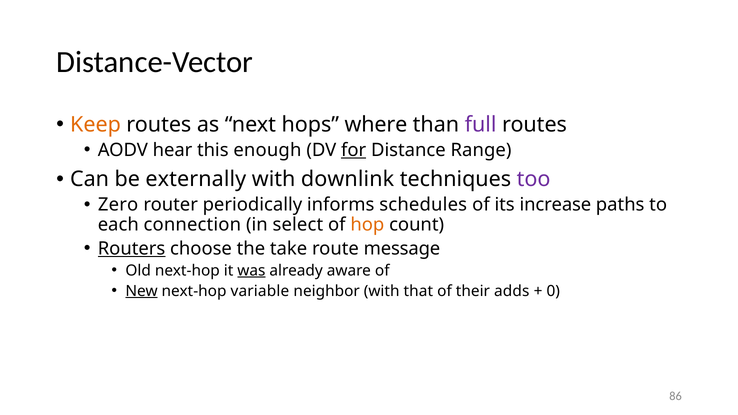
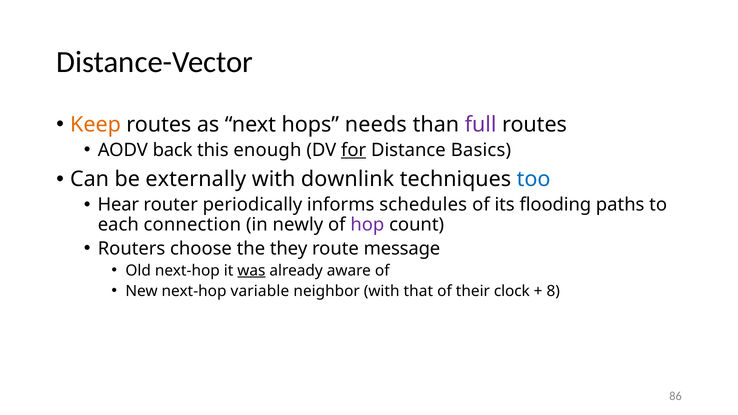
where: where -> needs (376, 125)
hear: hear -> back (173, 150)
Range: Range -> Basics (481, 150)
too colour: purple -> blue (534, 179)
Zero: Zero -> Hear (118, 205)
increase: increase -> flooding (555, 205)
select: select -> newly (298, 225)
hop colour: orange -> purple (367, 225)
Routers underline: present -> none (132, 248)
take: take -> they (289, 248)
New underline: present -> none (142, 291)
adds: adds -> clock (512, 291)
0: 0 -> 8 (553, 291)
